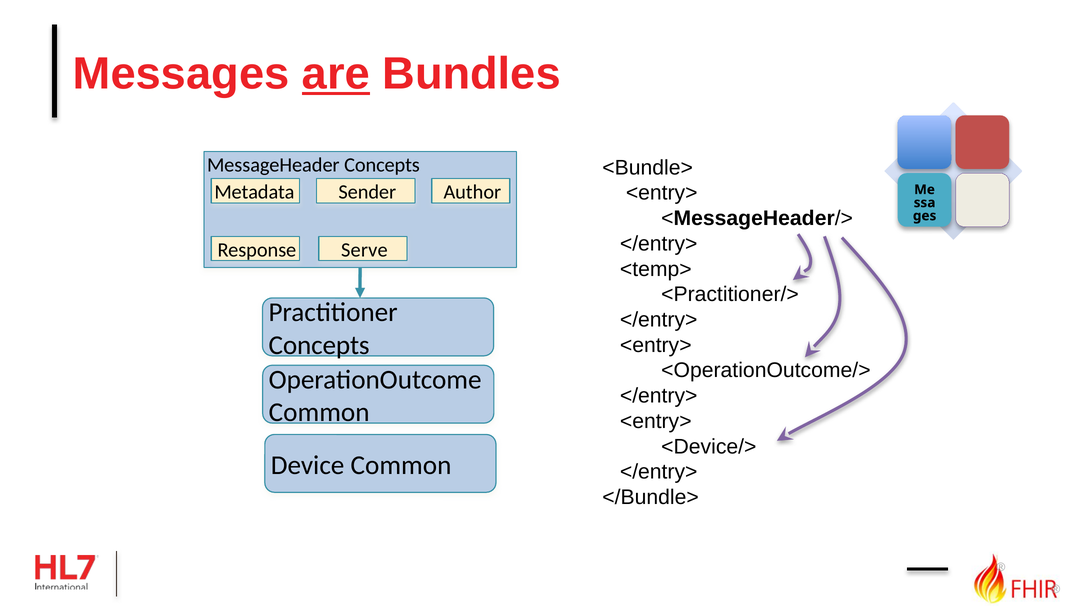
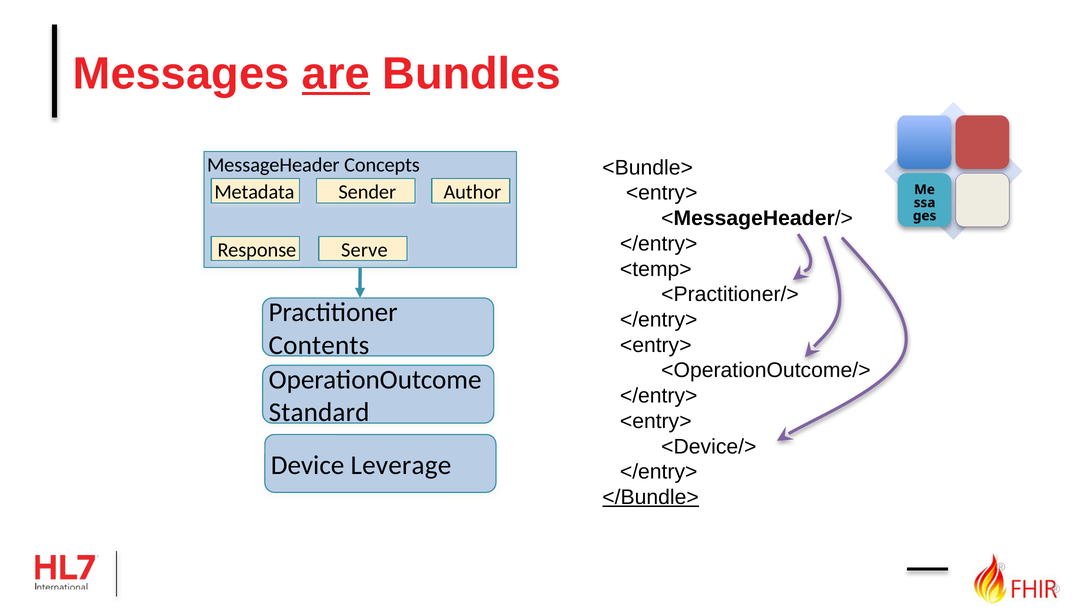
Concepts: Concepts -> Contents (319, 345)
Common: Common -> Standard (319, 413)
Device Common: Common -> Leverage (401, 466)
</Bundle> underline: none -> present (651, 498)
